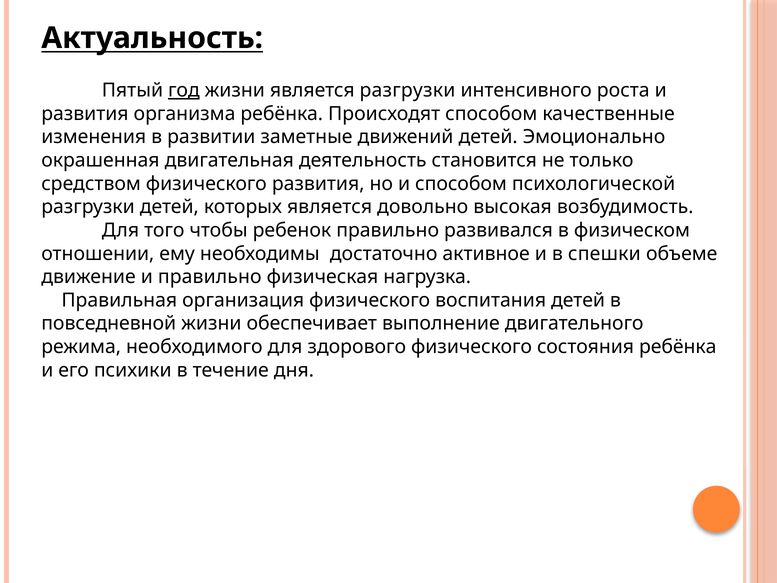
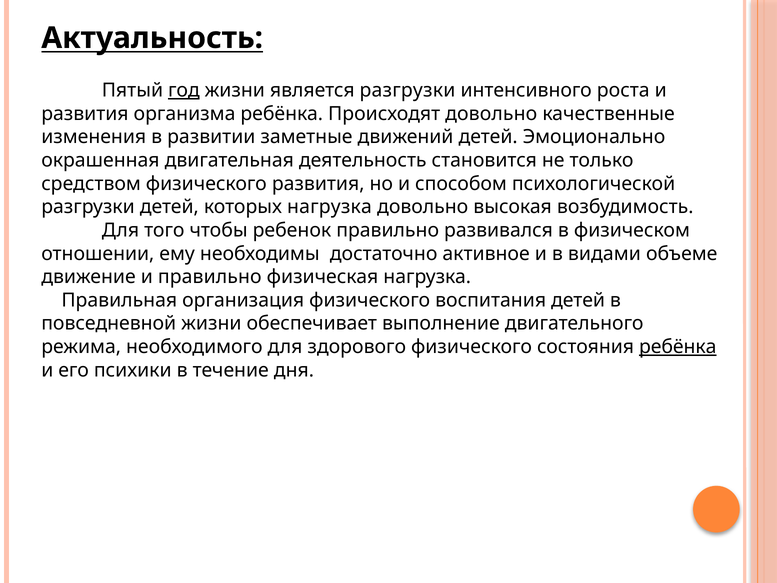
Происходят способом: способом -> довольно (491, 114)
которых является: является -> нагрузка (329, 207)
спешки: спешки -> видами (604, 253)
ребёнка underline: none -> present (678, 347)
